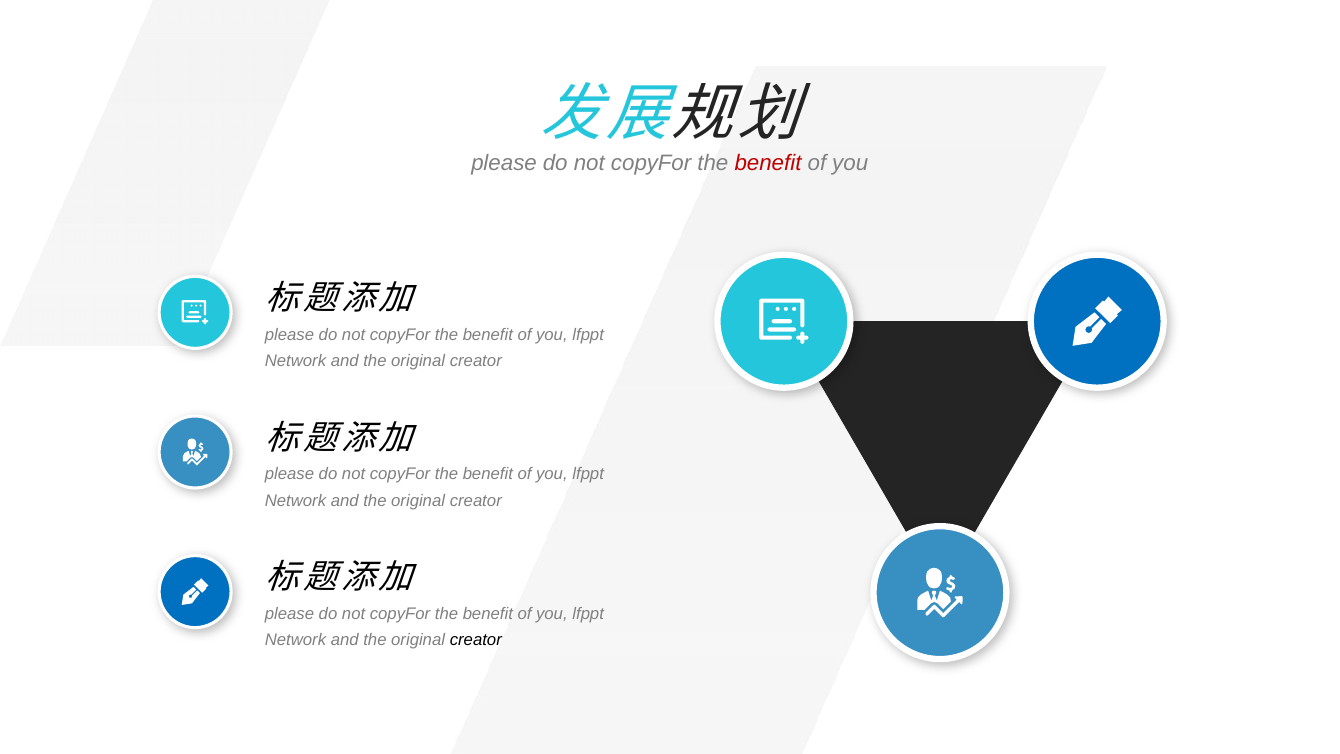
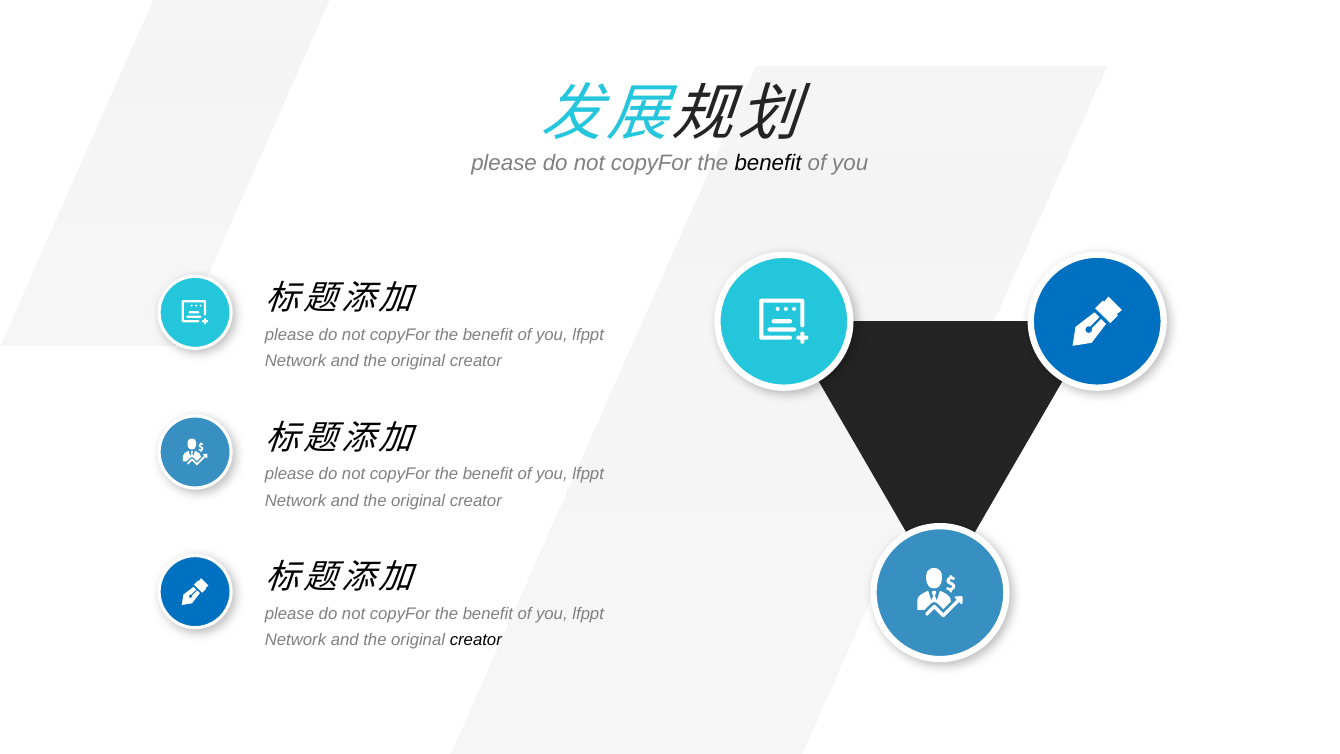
benefit colour: red -> black (768, 164)
